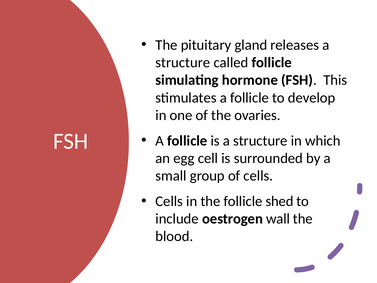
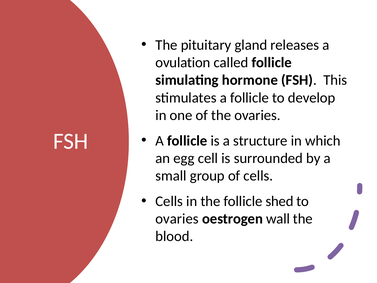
structure: structure -> ovulation (183, 62)
include: include -> ovaries (177, 219)
